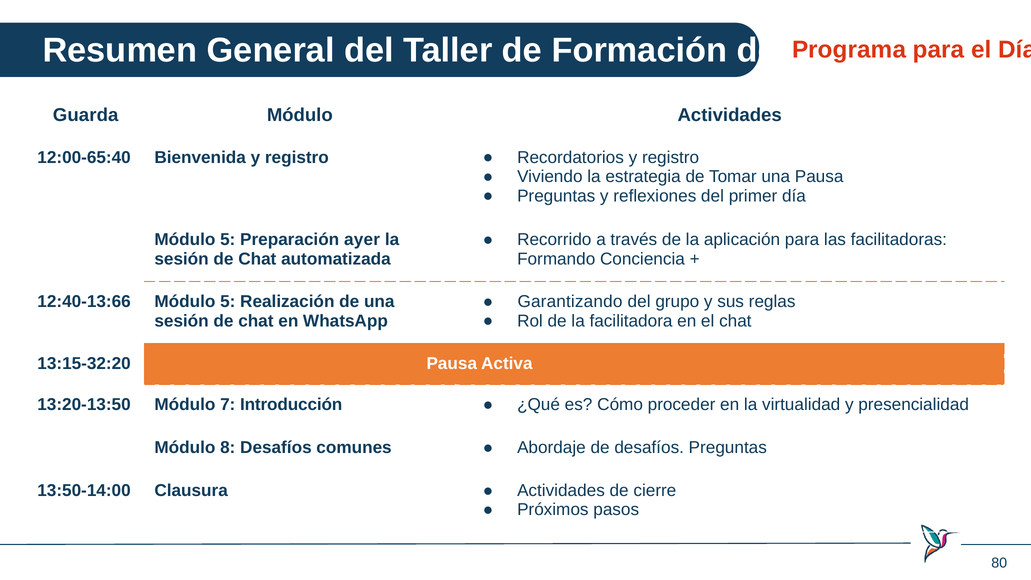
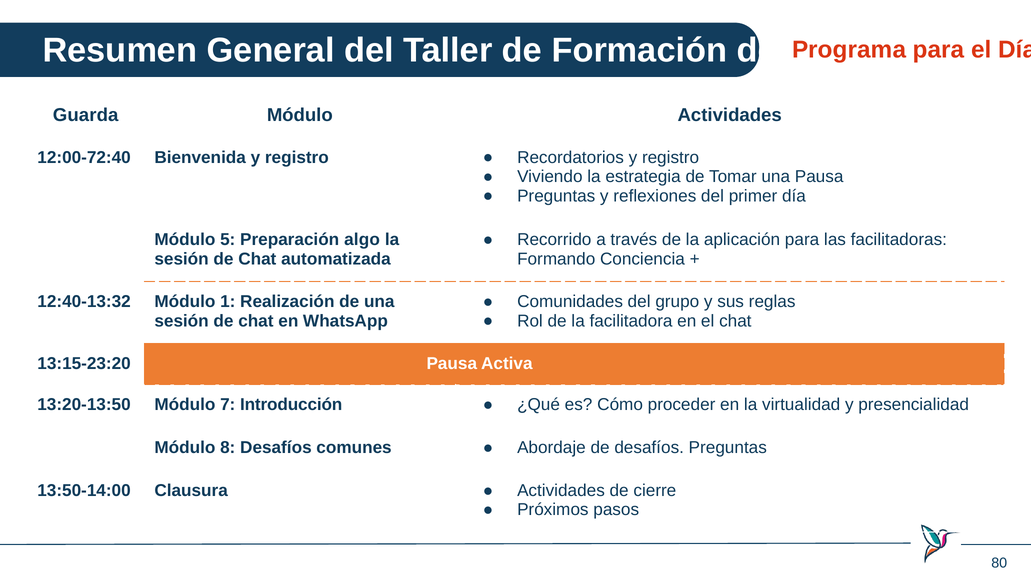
12:00-65:40: 12:00-65:40 -> 12:00-72:40 (84, 157)
ayer: ayer -> algo (362, 240)
12:40-13:66: 12:40-13:66 -> 12:40-13:32 (84, 302)
5: 5 -> 1 (228, 302)
Garantizando: Garantizando -> Comunidades (570, 302)
13:15-32:20: 13:15-32:20 -> 13:15-23:20 (84, 363)
